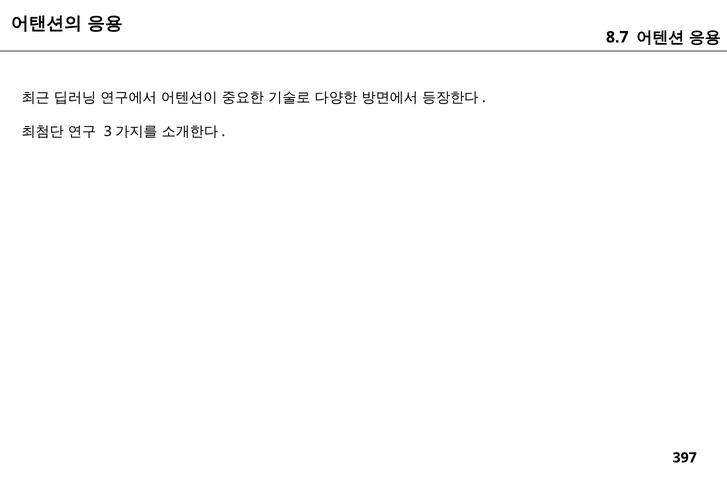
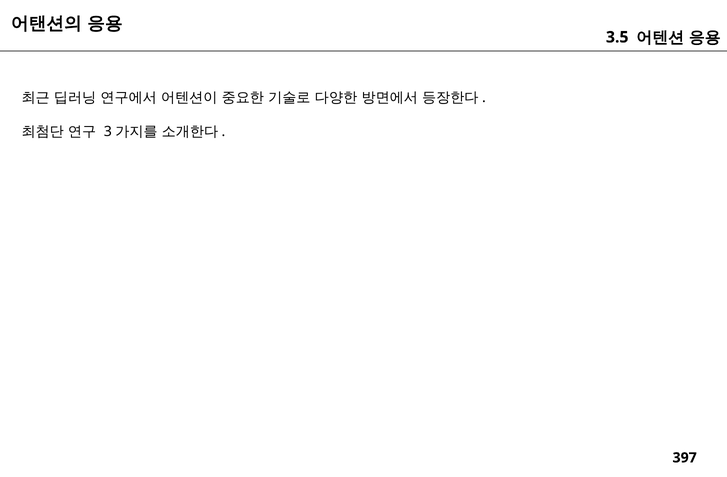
8.7: 8.7 -> 3.5 (617, 37)
